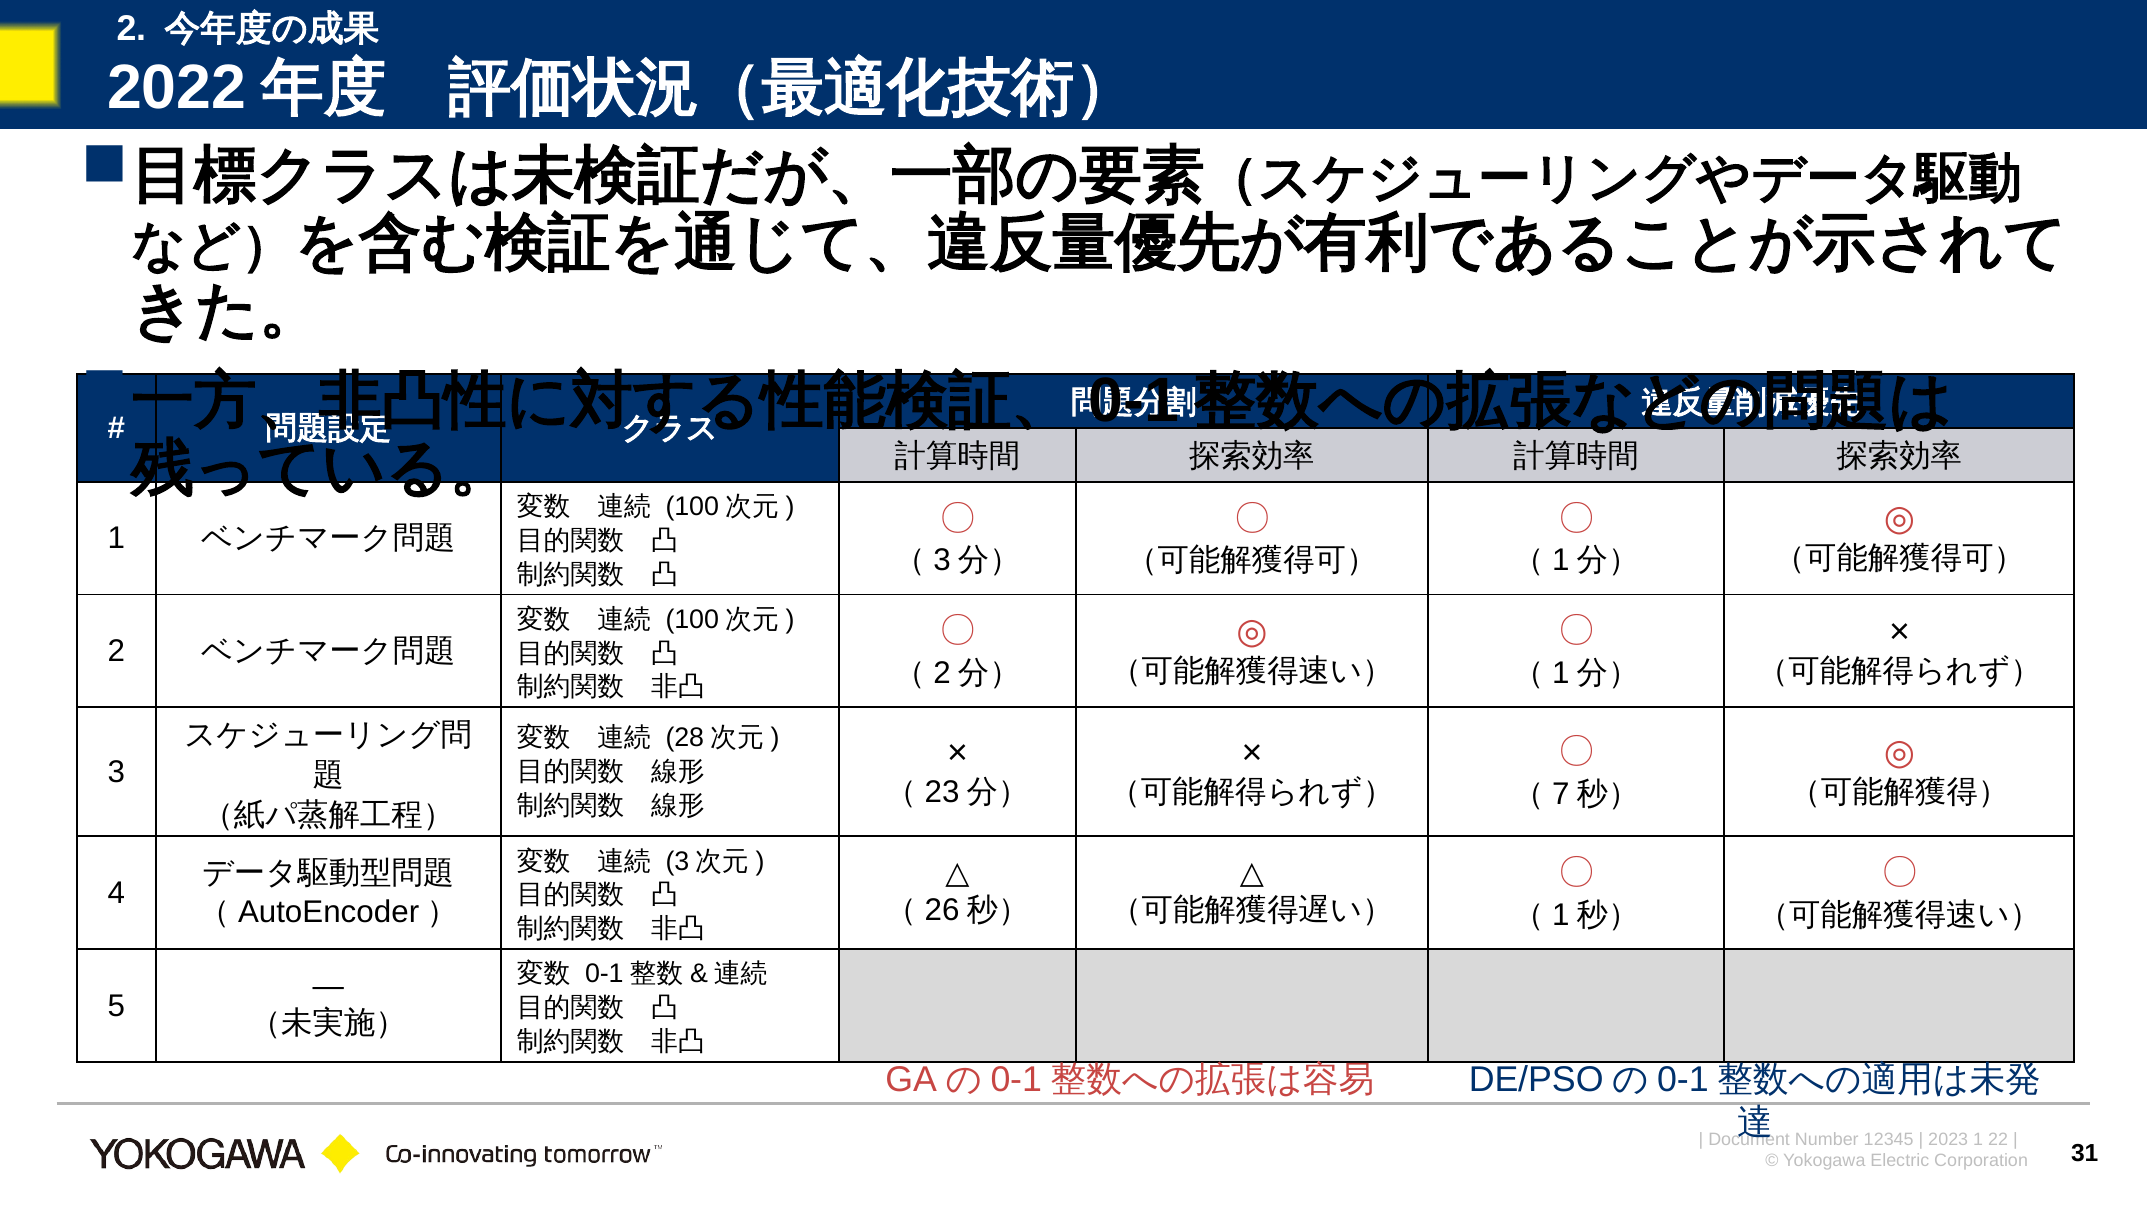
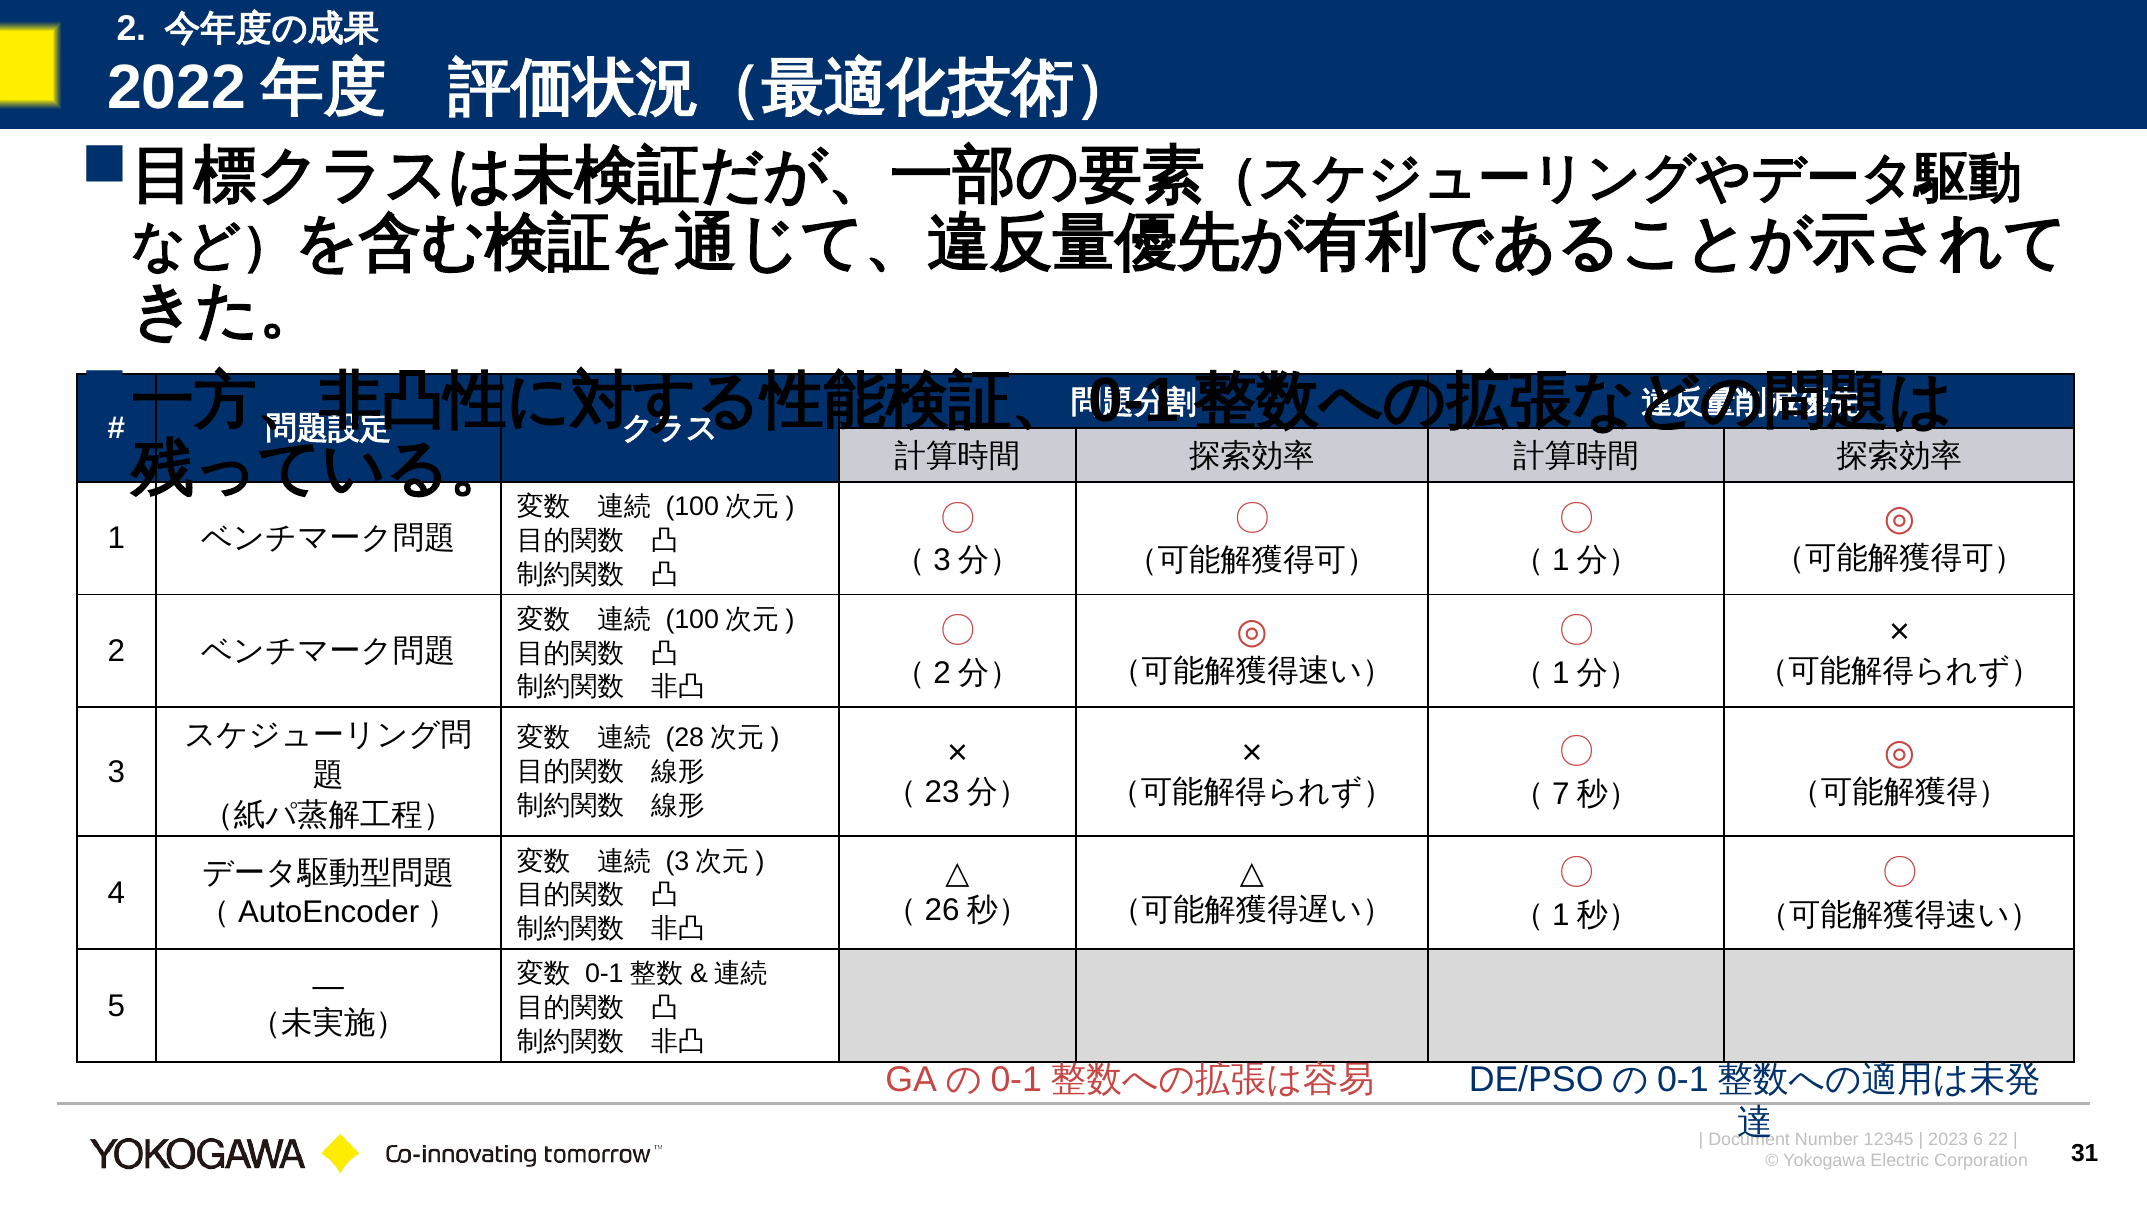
1: 1 -> 6 (1978, 1139)
